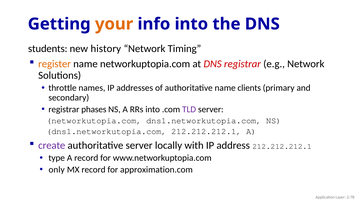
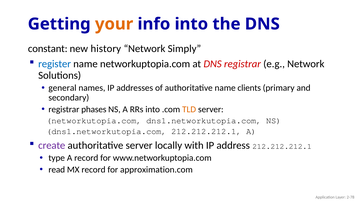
students: students -> constant (48, 49)
Timing: Timing -> Simply (184, 49)
register colour: orange -> blue (55, 64)
throttle: throttle -> general (62, 88)
TLD colour: purple -> orange (189, 110)
only: only -> read (57, 170)
